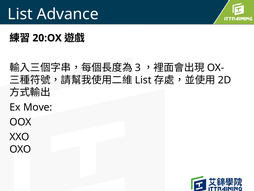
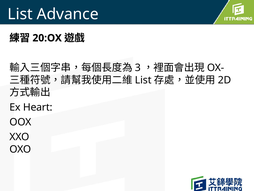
Move: Move -> Heart (38, 107)
